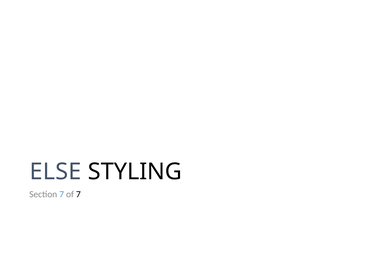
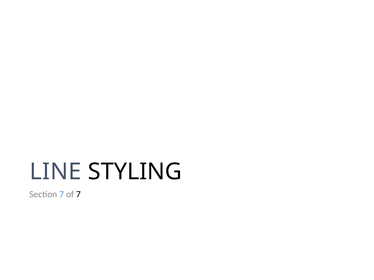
ELSE: ELSE -> LINE (55, 172)
